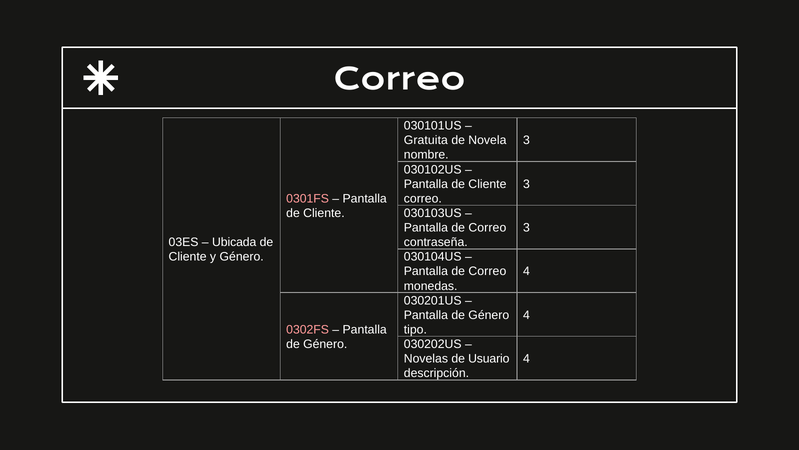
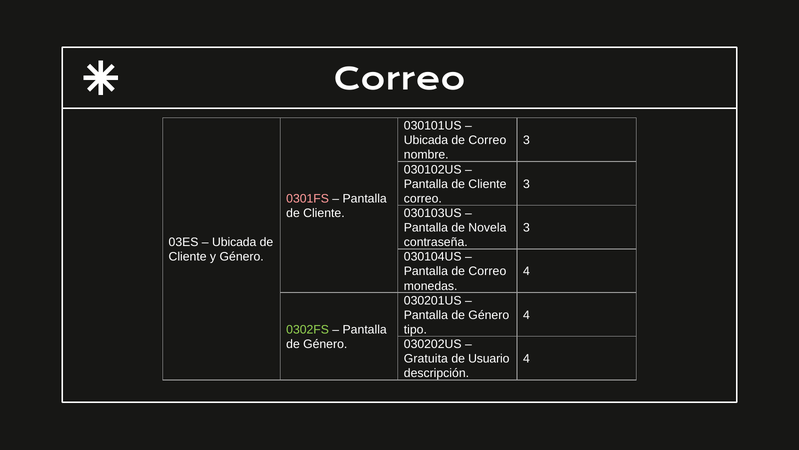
Gratuita: Gratuita -> Ubicada (426, 140)
Novela: Novela -> Correo (487, 140)
Correo: Correo -> Novela (487, 227)
0302FS colour: pink -> light green (308, 329)
Novelas: Novelas -> Gratuita (426, 358)
